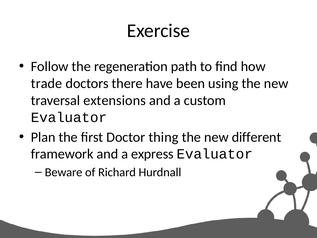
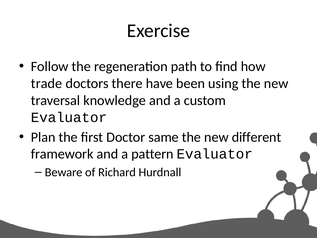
extensions: extensions -> knowledge (115, 100)
thing: thing -> same (164, 137)
express: express -> pattern (152, 154)
